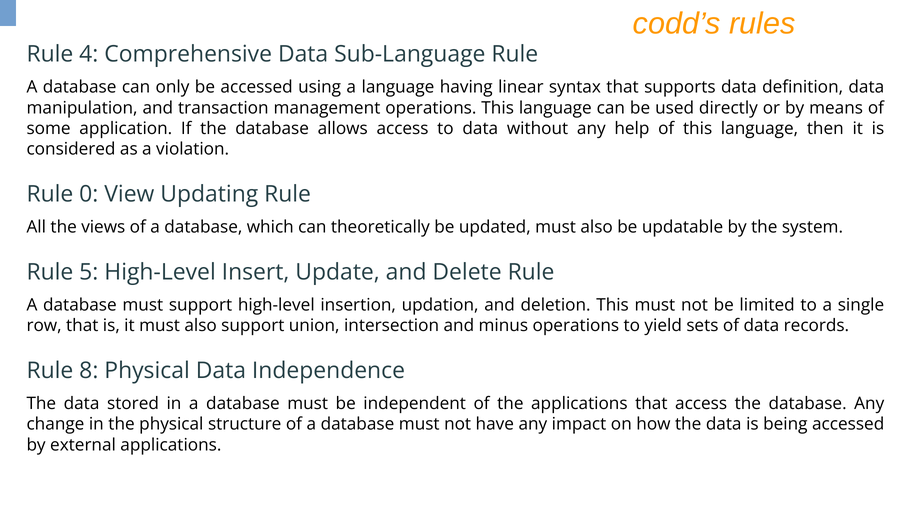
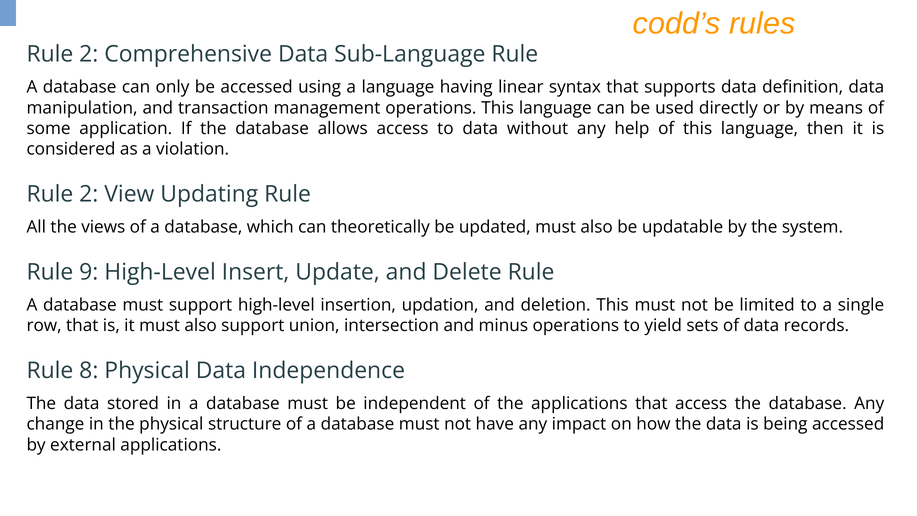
4: 4 -> 2 (89, 54)
0: 0 -> 2 (89, 194)
5: 5 -> 9 (89, 272)
